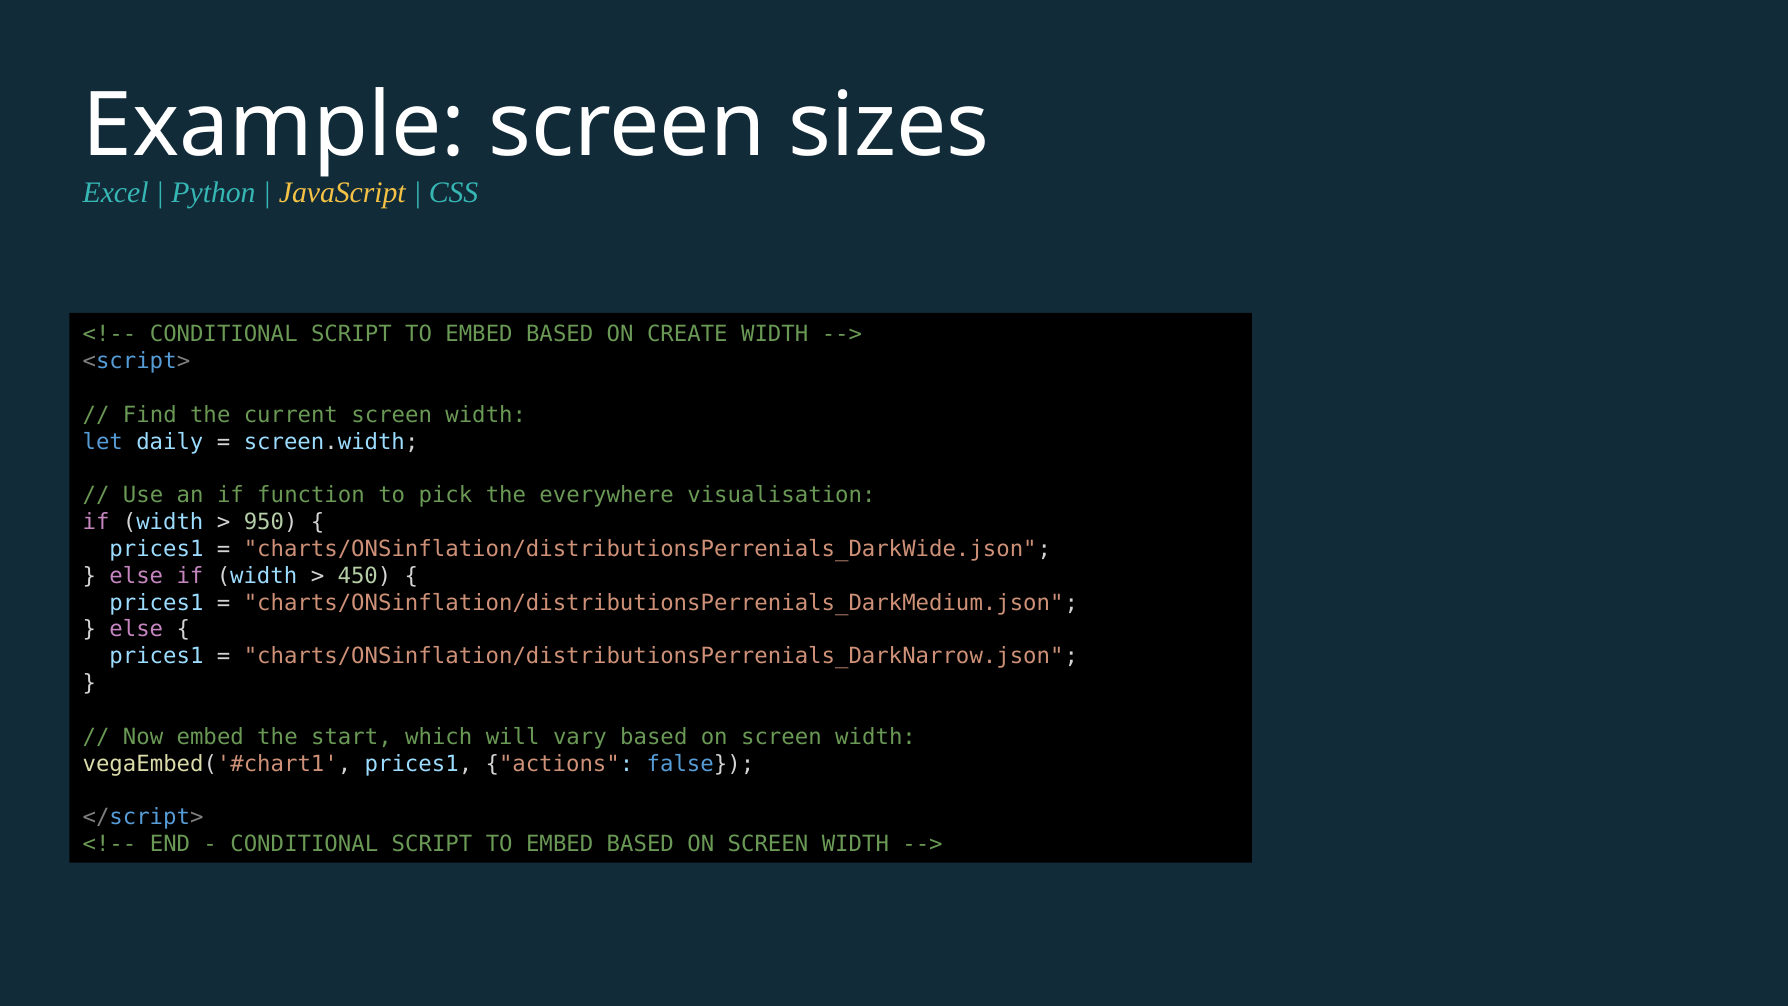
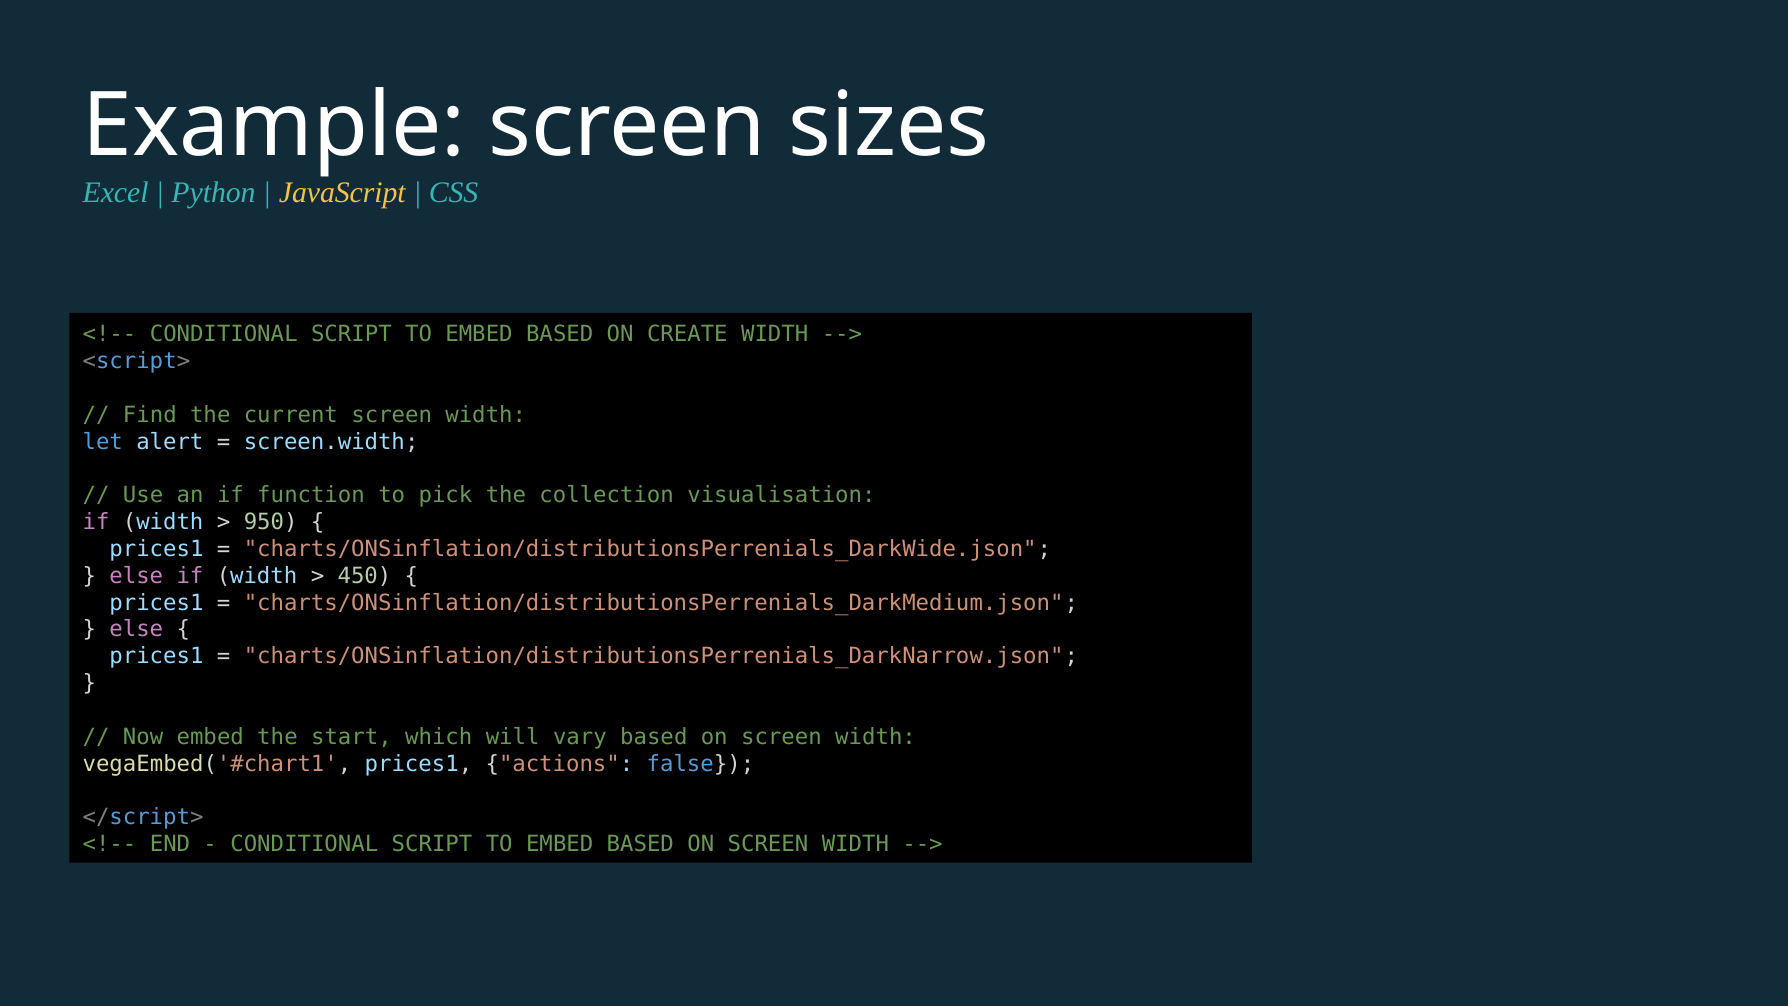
daily: daily -> alert (170, 442)
everywhere: everywhere -> collection (607, 495)
